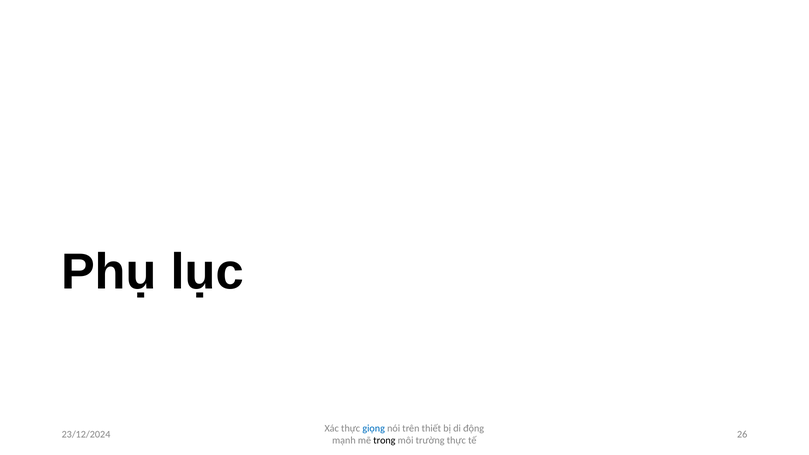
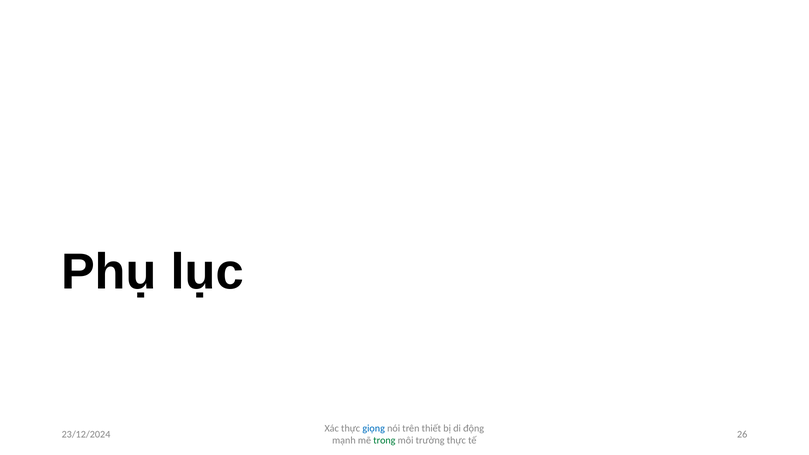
trong colour: black -> green (384, 441)
